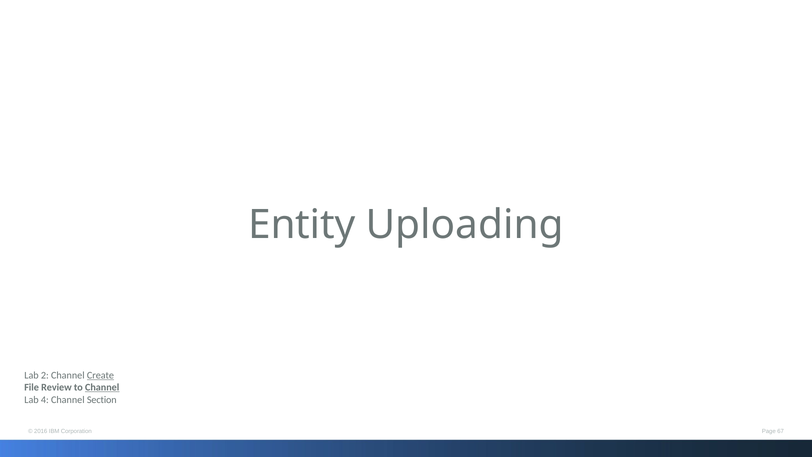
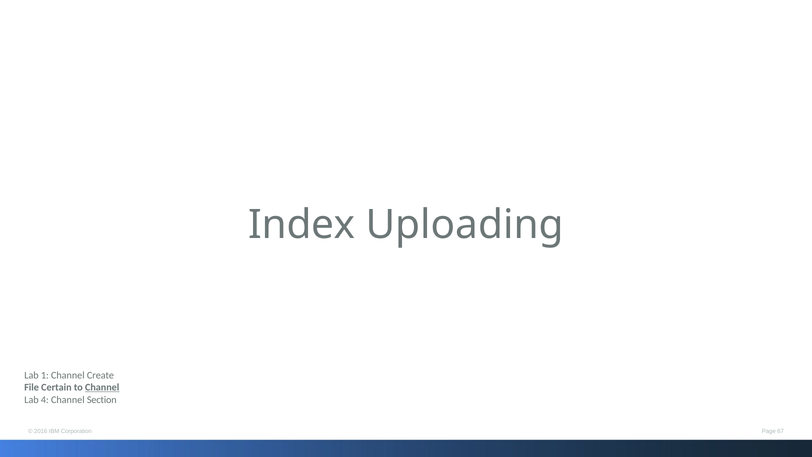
Entity: Entity -> Index (302, 225)
2: 2 -> 1 (45, 375)
Create underline: present -> none (100, 375)
Review: Review -> Certain (56, 387)
